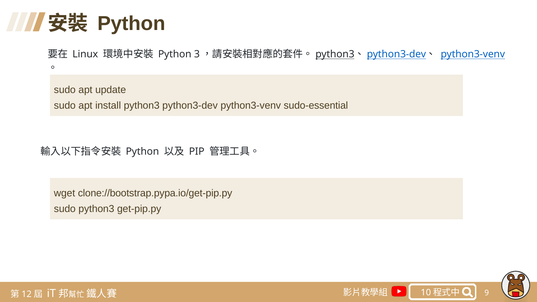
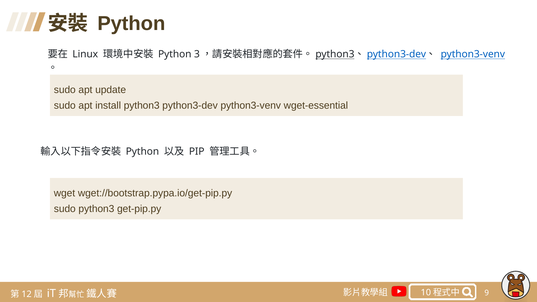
sudo-essential: sudo-essential -> wget-essential (316, 106)
clone://bootstrap.pypa.io/get-pip.py: clone://bootstrap.pypa.io/get-pip.py -> wget://bootstrap.pypa.io/get-pip.py (155, 193)
